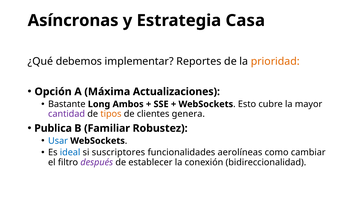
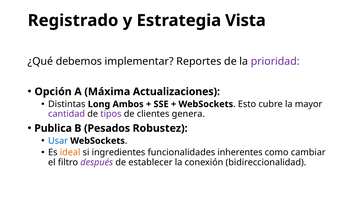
Asíncronas: Asíncronas -> Registrado (73, 21)
Casa: Casa -> Vista (245, 21)
prioridad colour: orange -> purple (275, 61)
Bastante: Bastante -> Distintas (67, 104)
tipos colour: orange -> purple (111, 114)
Familiar: Familiar -> Pesados (107, 128)
ideal colour: blue -> orange (70, 153)
suscriptores: suscriptores -> ingredientes (118, 153)
aerolíneas: aerolíneas -> inherentes (240, 153)
